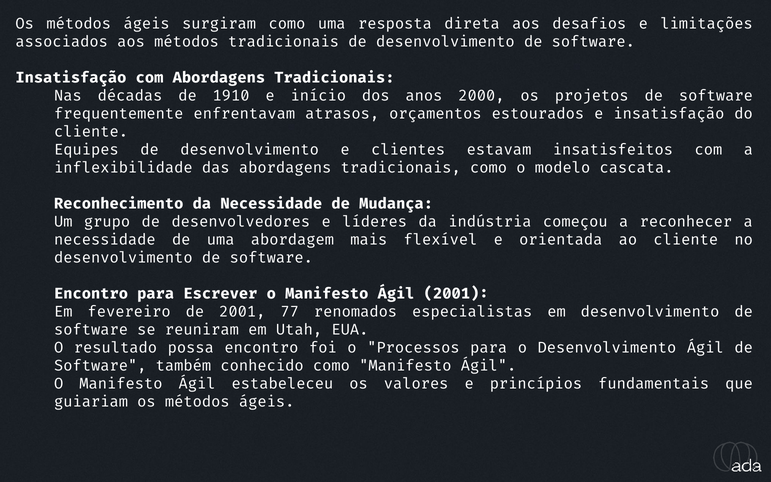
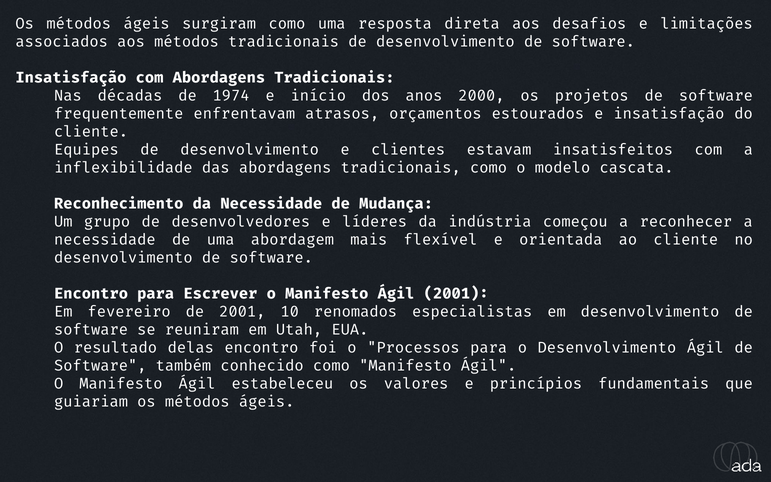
1910: 1910 -> 1974 (231, 96)
77: 77 -> 10 (290, 312)
possa: possa -> delas (191, 348)
